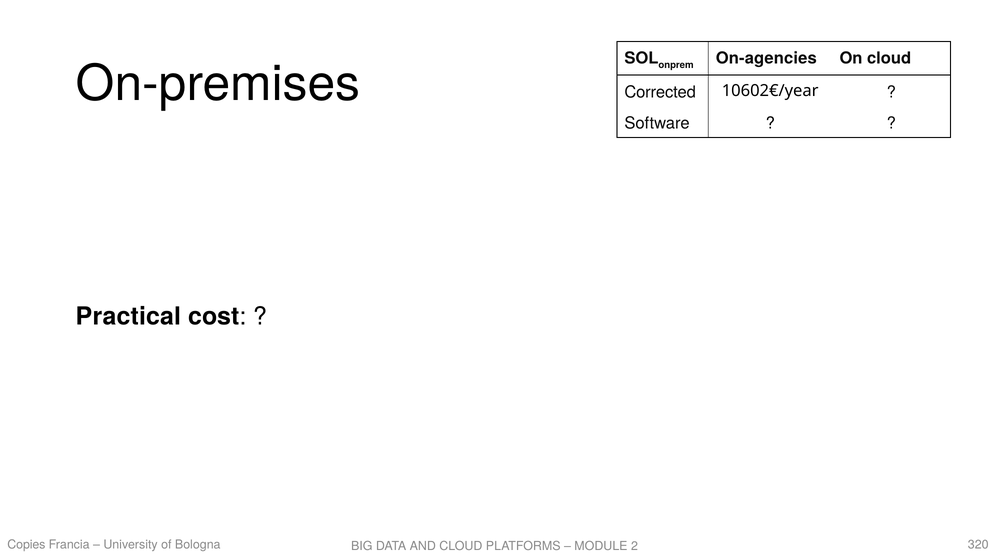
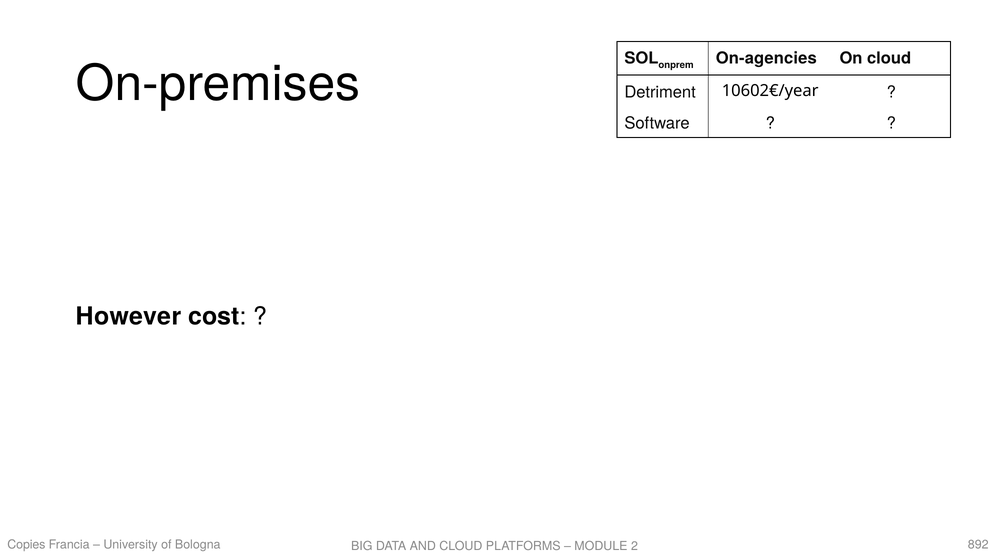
Corrected: Corrected -> Detriment (660, 92)
Practical: Practical -> However (129, 317)
320: 320 -> 892 (978, 545)
